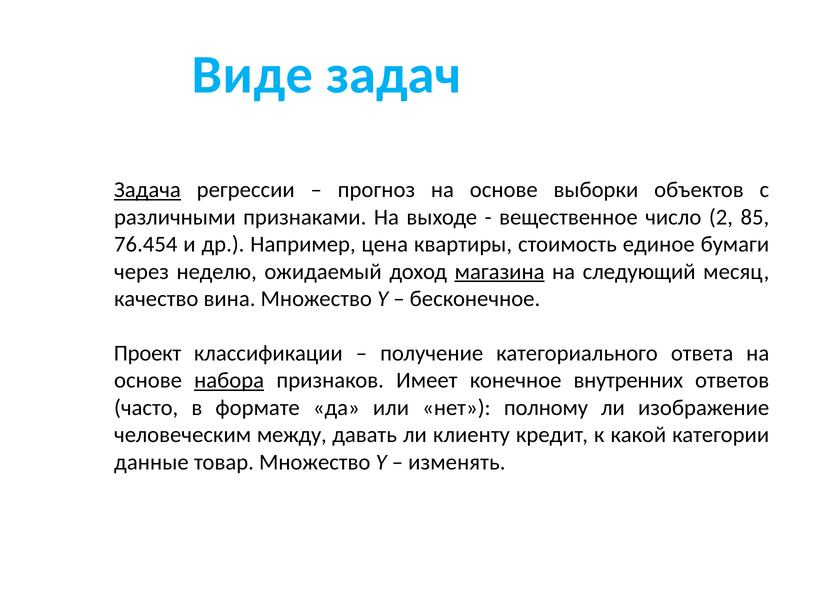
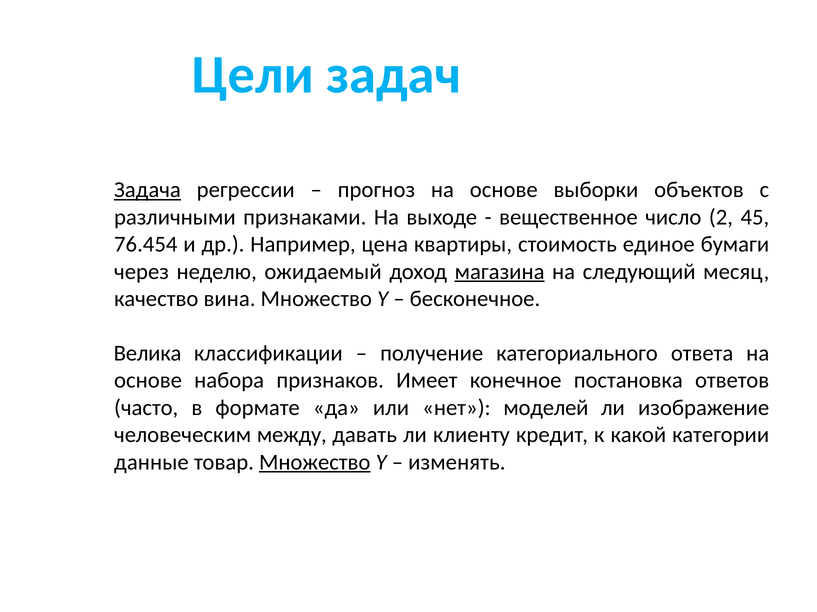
Виде: Виде -> Цели (253, 75)
85: 85 -> 45 (755, 217)
Проект: Проект -> Велика (148, 354)
набора underline: present -> none (229, 381)
внутренних: внутренних -> постановка (628, 381)
полному: полному -> моделей (546, 408)
Множество underline: none -> present (315, 463)
